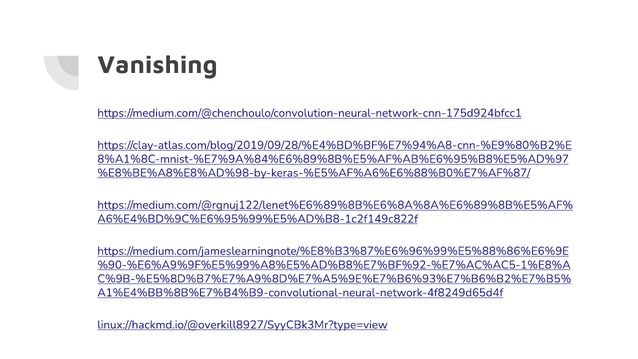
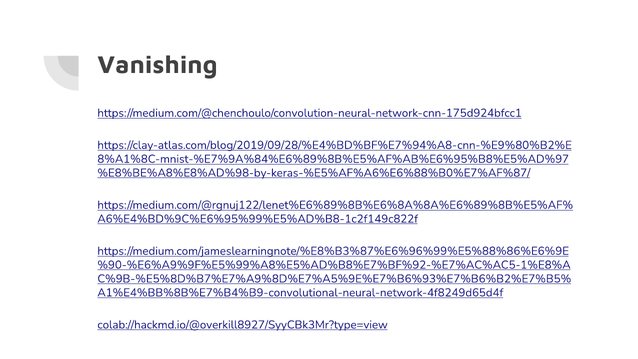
linux://hackmd.io/@overkill8927/SyyCBk3Mr?type=view: linux://hackmd.io/@overkill8927/SyyCBk3Mr?type=view -> colab://hackmd.io/@overkill8927/SyyCBk3Mr?type=view (243, 325)
